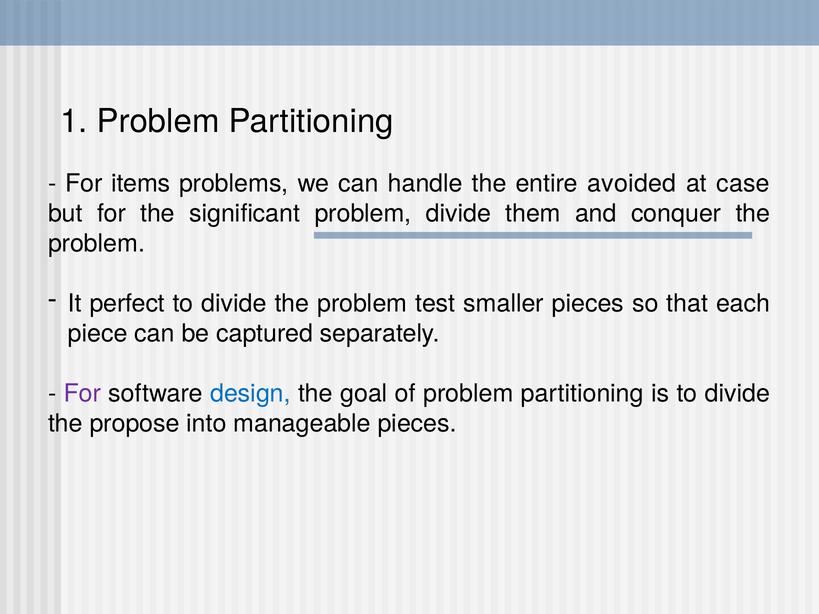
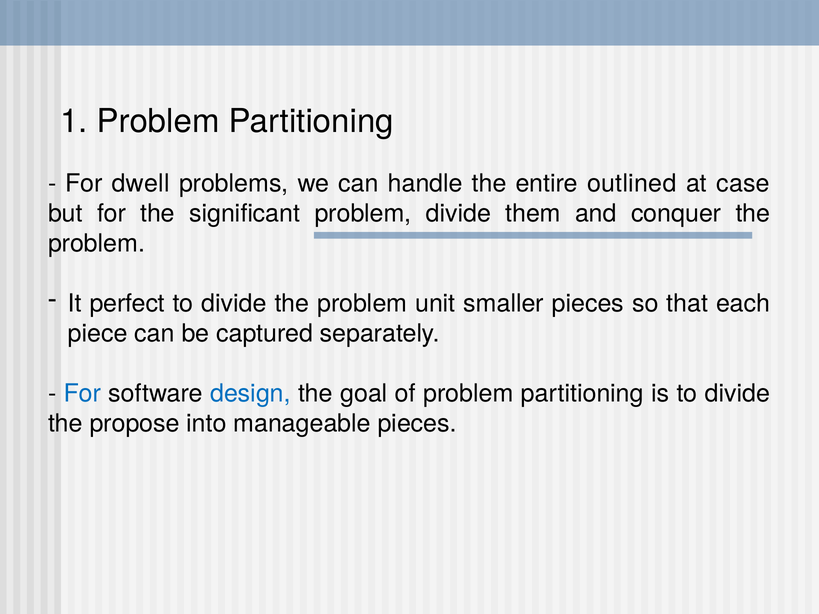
items: items -> dwell (141, 183)
avoided: avoided -> outlined (632, 183)
test: test -> unit (435, 304)
For colour: purple -> blue (82, 394)
